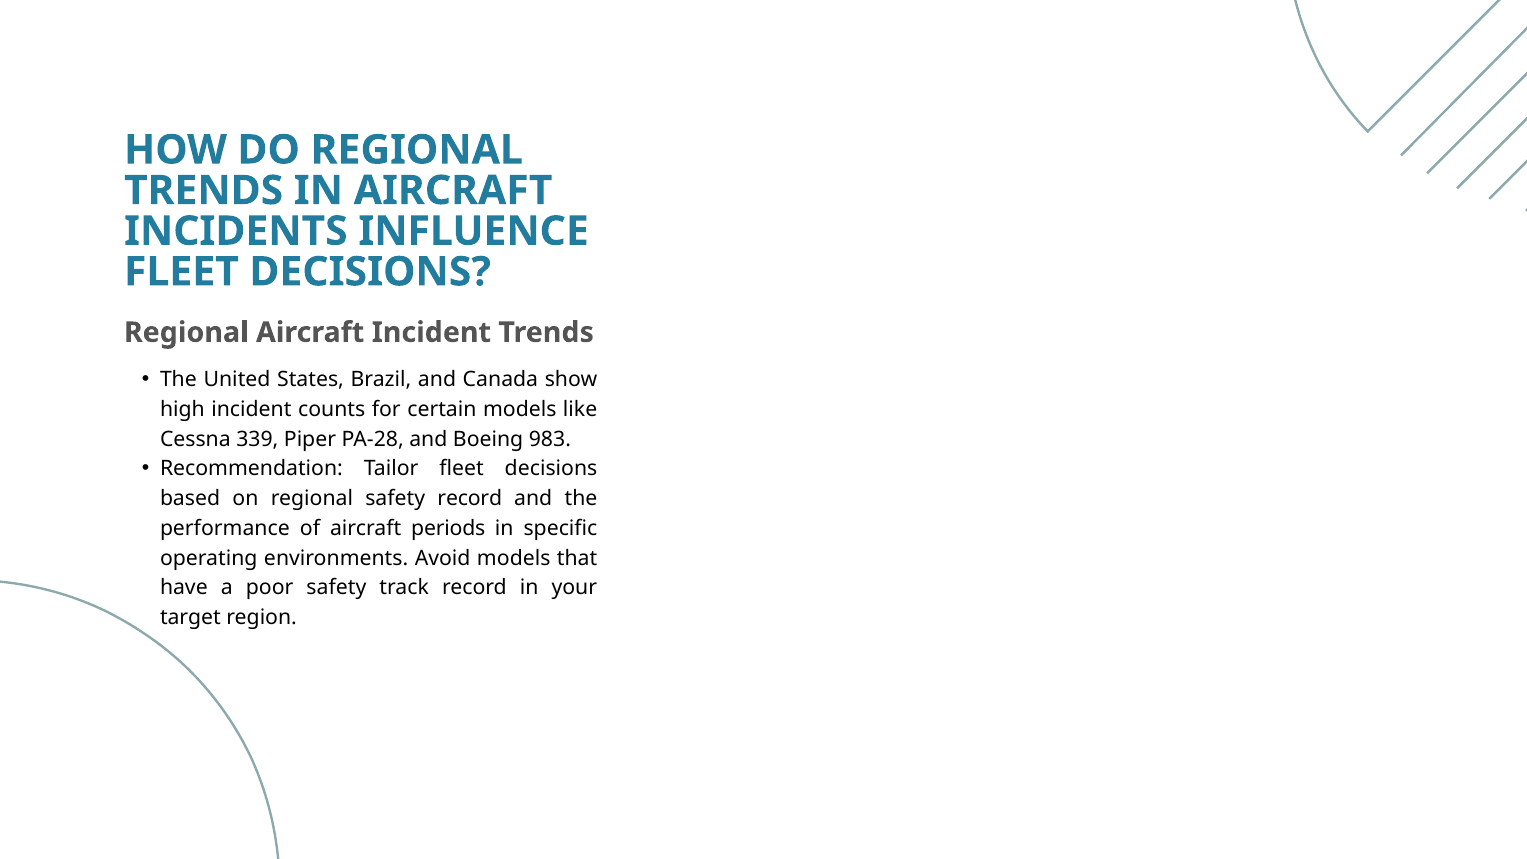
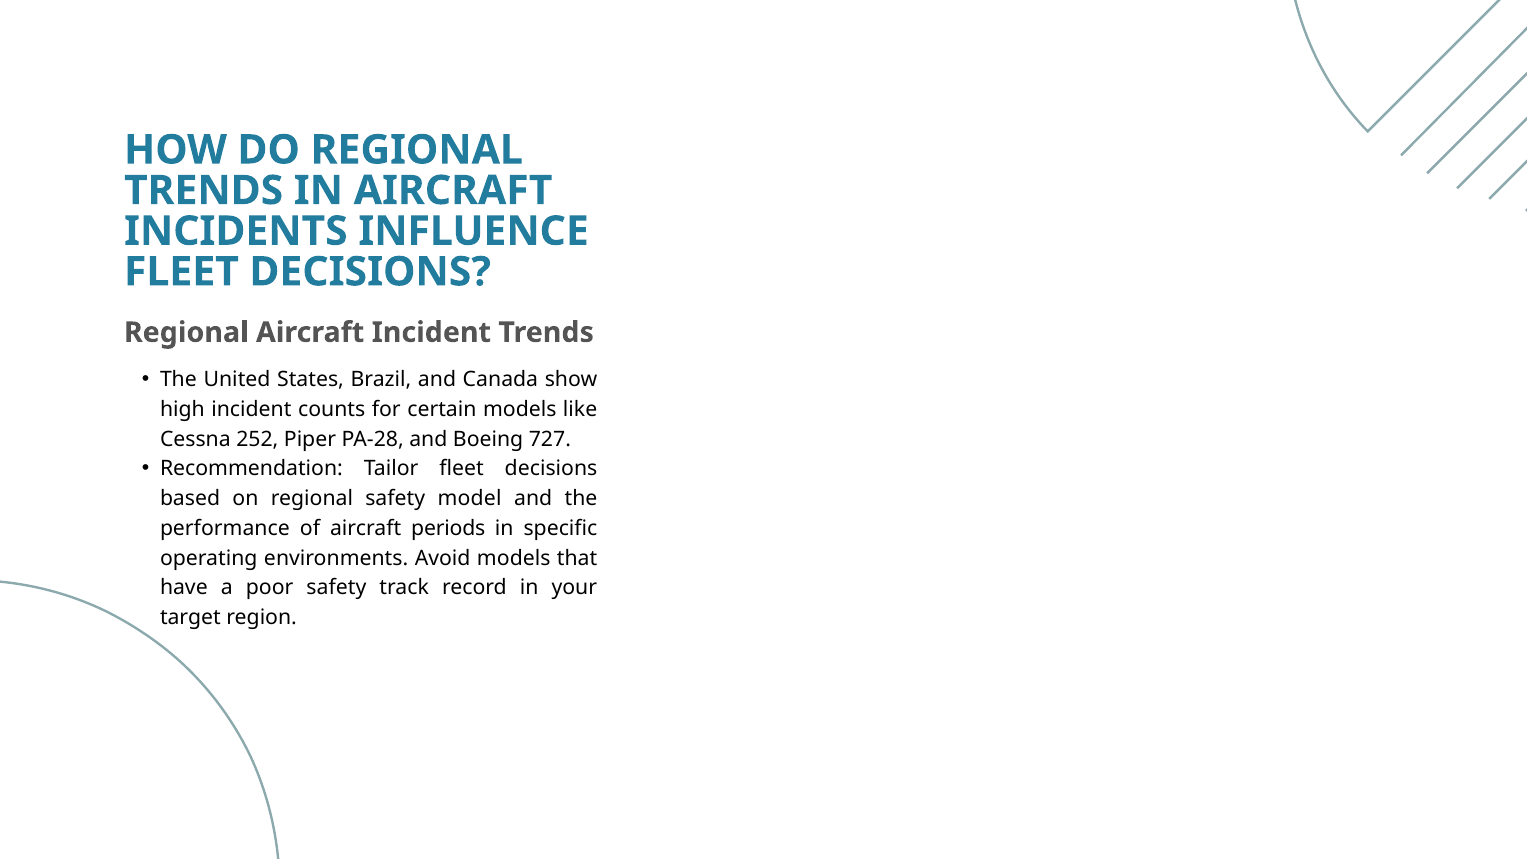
339: 339 -> 252 (257, 439)
983: 983 -> 727 (550, 439)
safety record: record -> model (470, 499)
